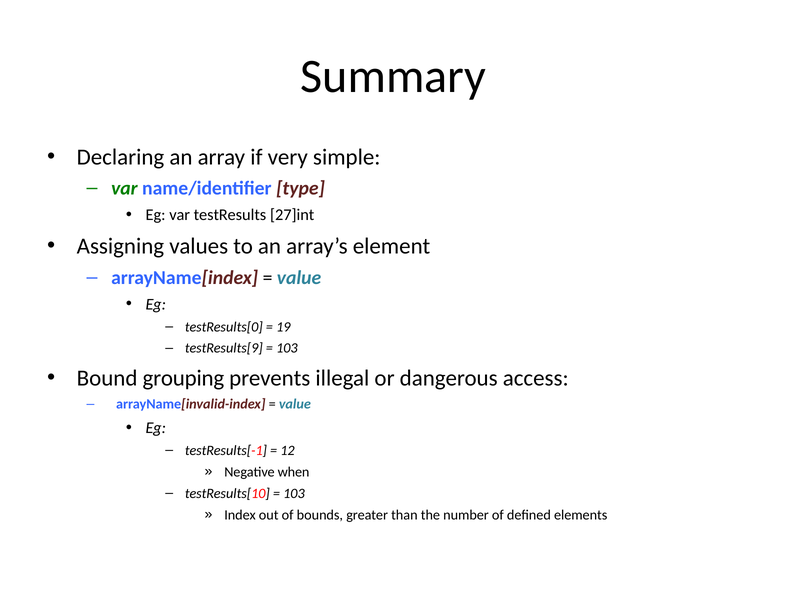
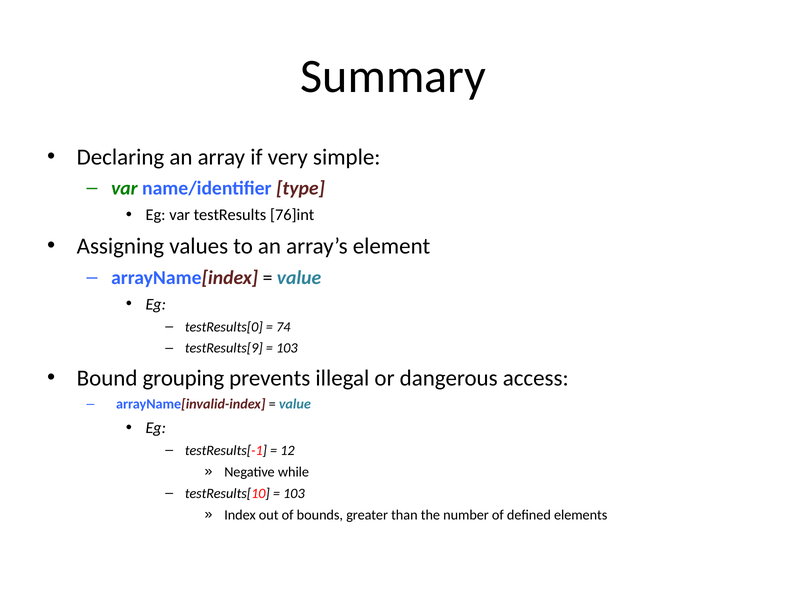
27]int: 27]int -> 76]int (292, 215)
19: 19 -> 74 (283, 327)
when: when -> while (293, 472)
